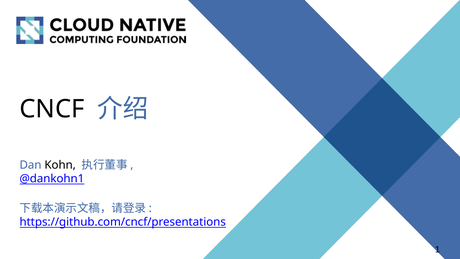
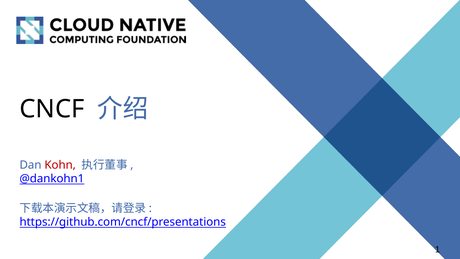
Kohn colour: black -> red (60, 165)
